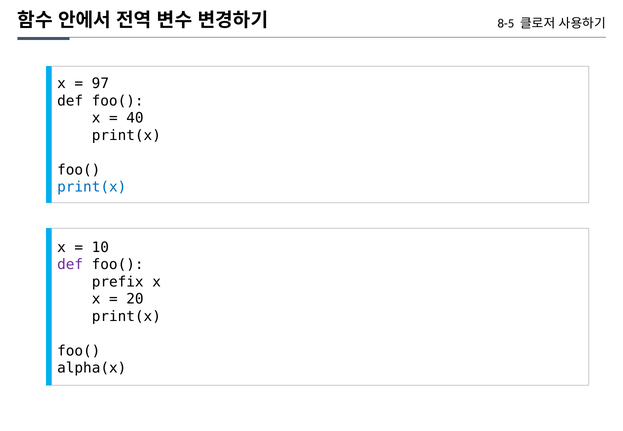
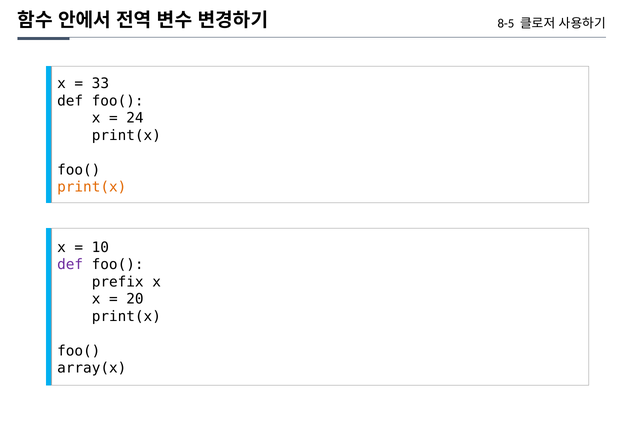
97: 97 -> 33 (100, 84)
40: 40 -> 24 (135, 118)
print(x colour: blue -> orange (92, 187)
alpha(x: alpha(x -> array(x (92, 368)
